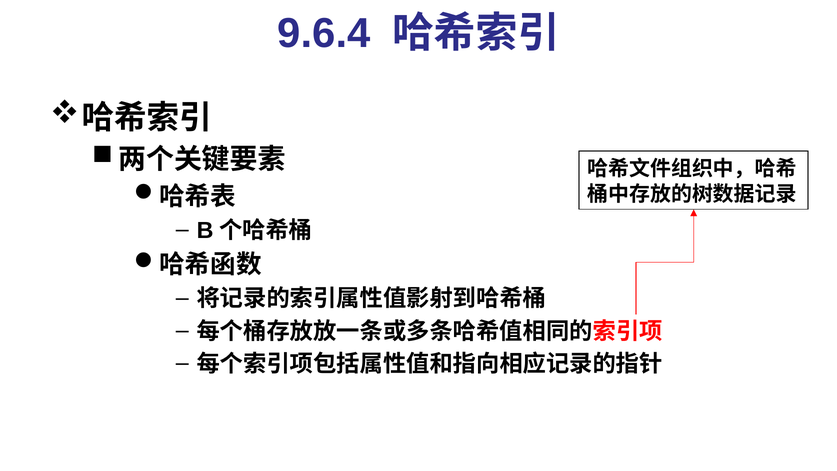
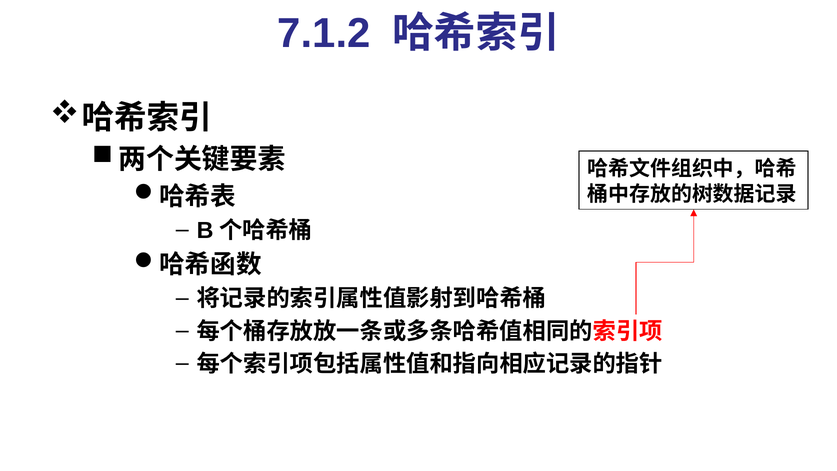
9.6.4: 9.6.4 -> 7.1.2 (324, 34)
